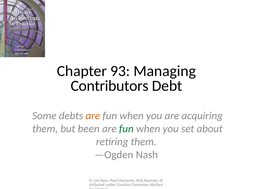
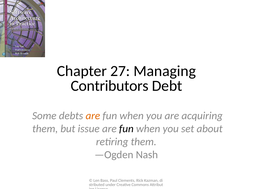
93: 93 -> 27 (120, 71)
been: been -> issue (89, 129)
fun colour: green -> black (126, 129)
